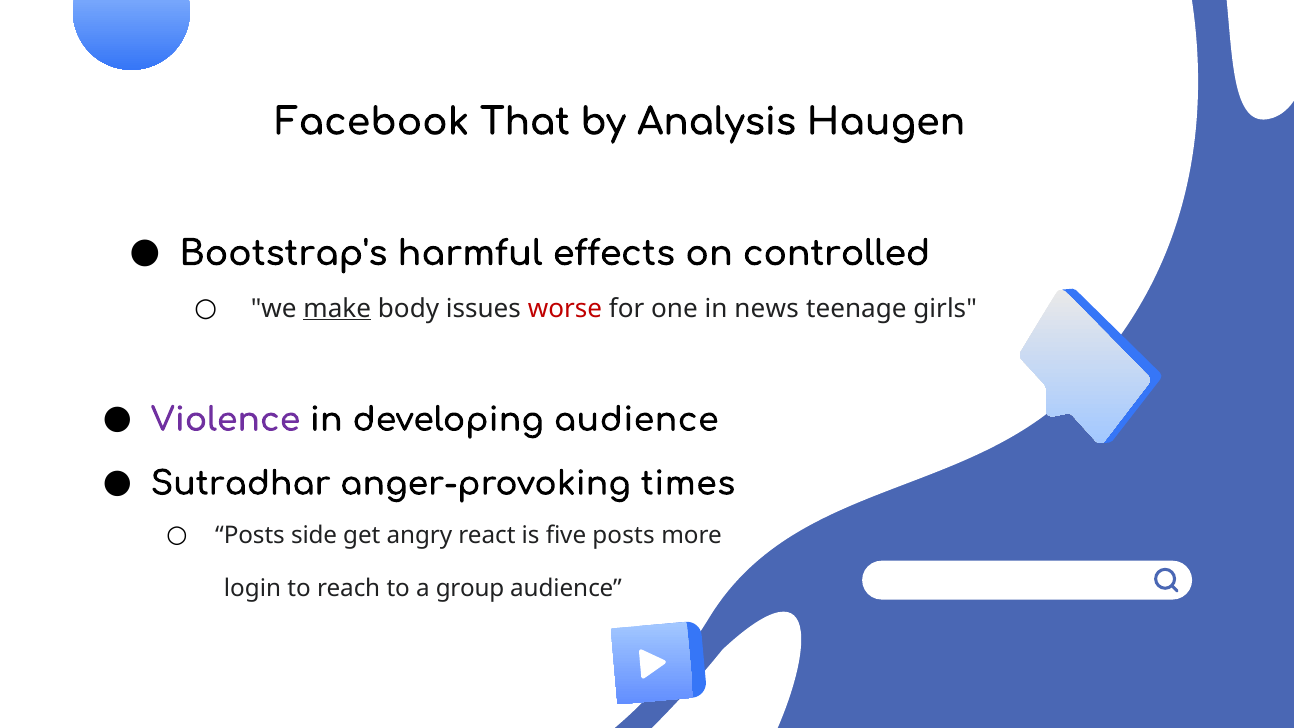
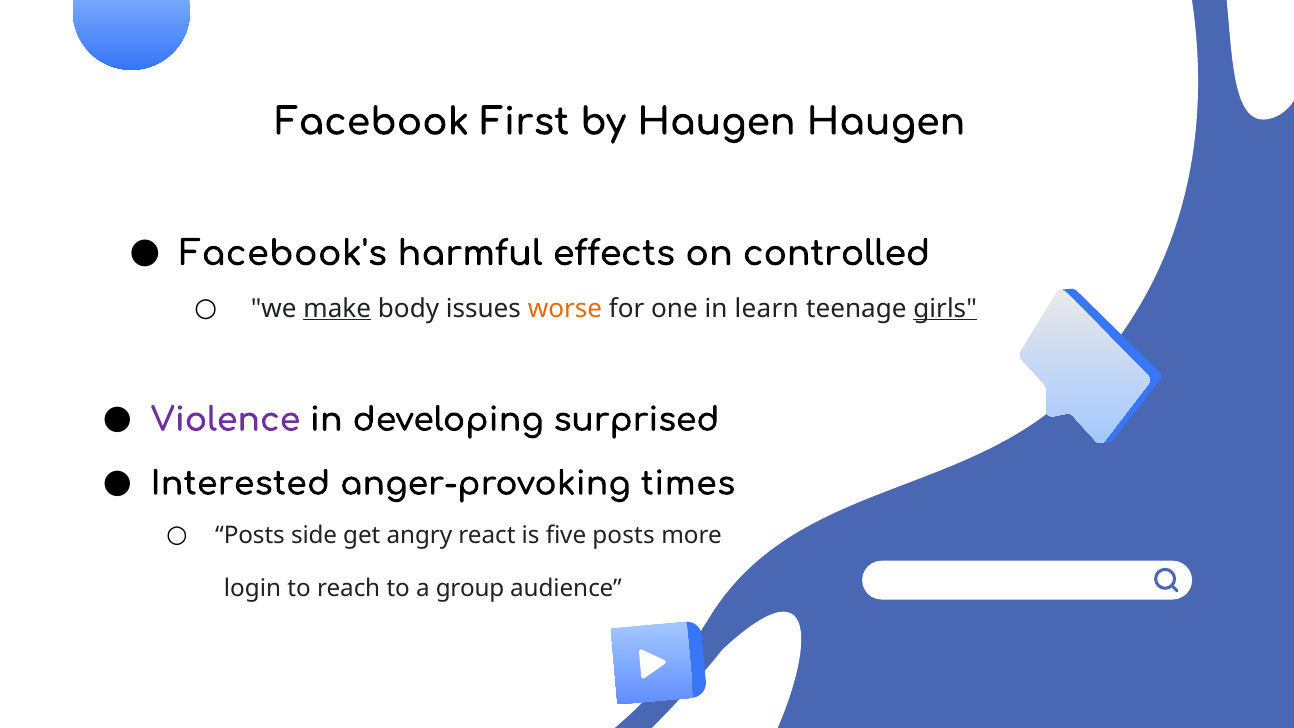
That: That -> First (525, 122)
by Analysis: Analysis -> Haugen (716, 122)
Bootstrap's: Bootstrap's -> Facebook's (283, 254)
worse colour: red -> orange (565, 308)
news: news -> learn (767, 308)
girls underline: none -> present (945, 308)
developing audience: audience -> surprised (637, 420)
Sutradhar: Sutradhar -> Interested (240, 484)
